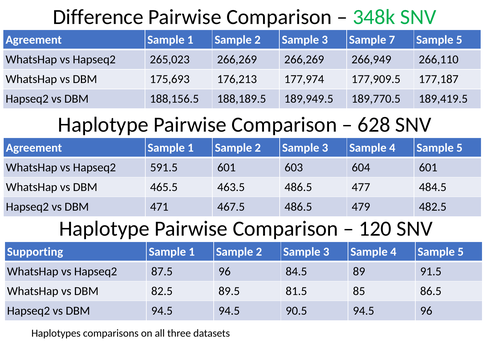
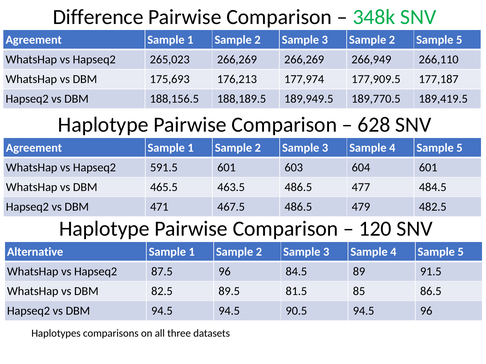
3 Sample 7: 7 -> 2 (392, 40)
Supporting: Supporting -> Alternative (35, 252)
